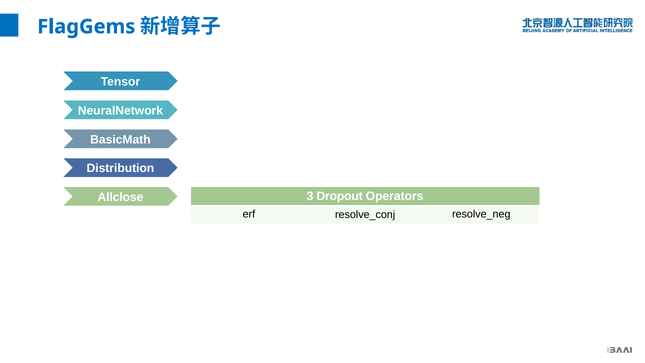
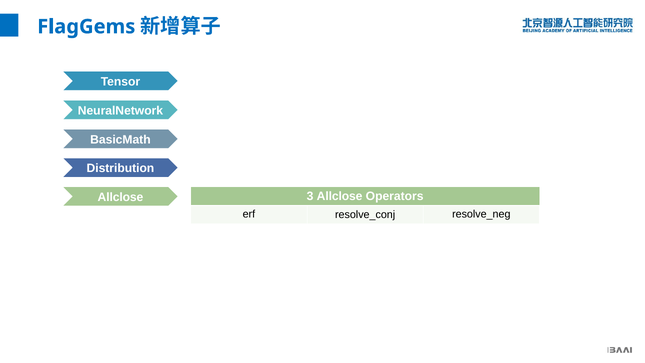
3 Dropout: Dropout -> Allclose (340, 196)
